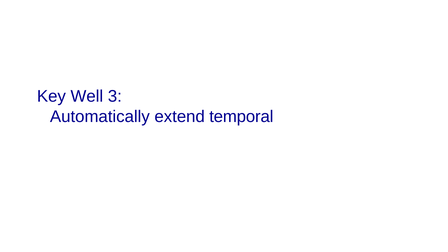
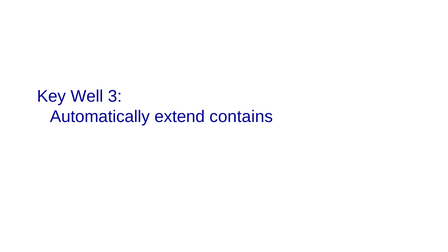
temporal: temporal -> contains (241, 117)
